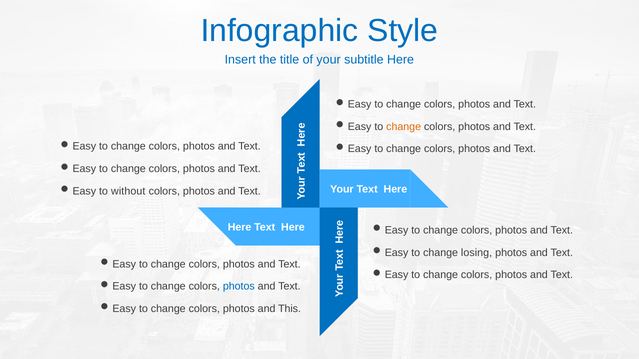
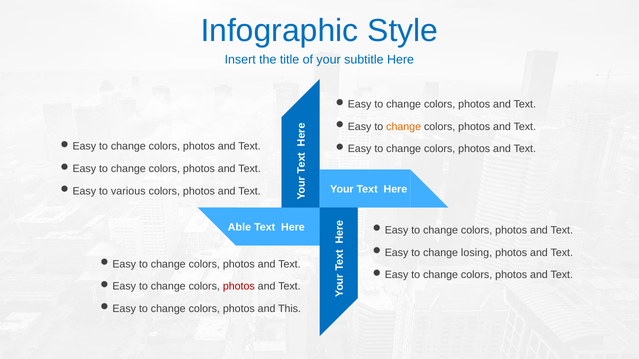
without: without -> various (128, 191)
Here: Here -> Able (240, 227)
photos colour: blue -> red (239, 287)
